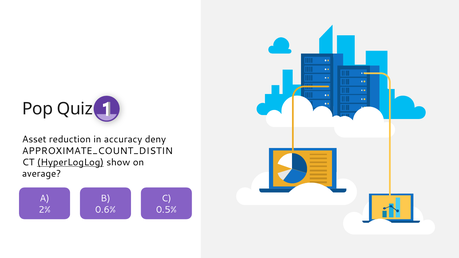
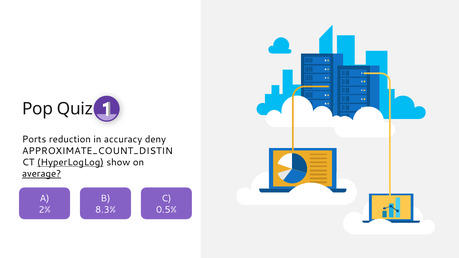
Asset: Asset -> Ports (34, 140)
average underline: none -> present (42, 174)
0.6%: 0.6% -> 8.3% (105, 210)
